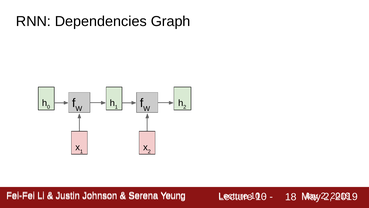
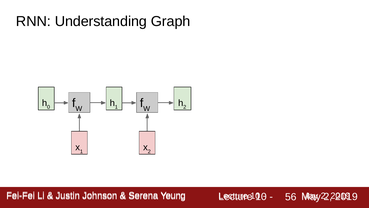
Dependencies: Dependencies -> Understanding (101, 21)
18: 18 -> 56 (291, 197)
